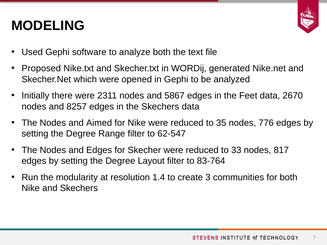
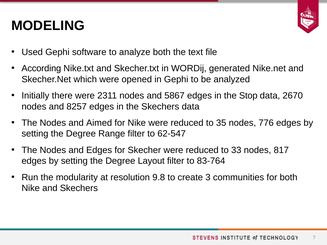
Proposed: Proposed -> According (41, 68)
Feet: Feet -> Stop (248, 96)
1.4: 1.4 -> 9.8 (159, 177)
